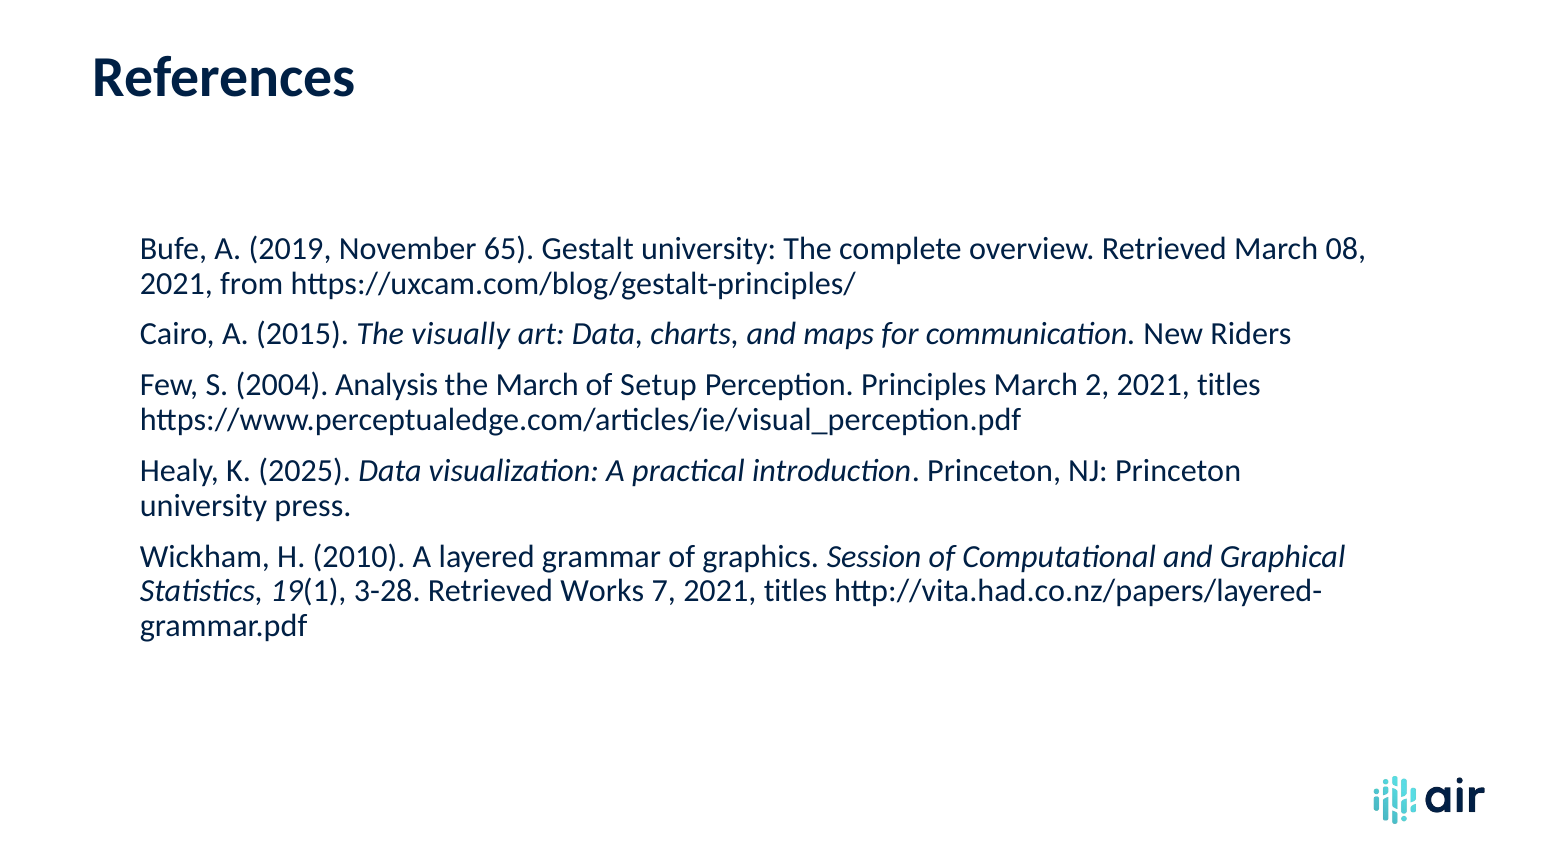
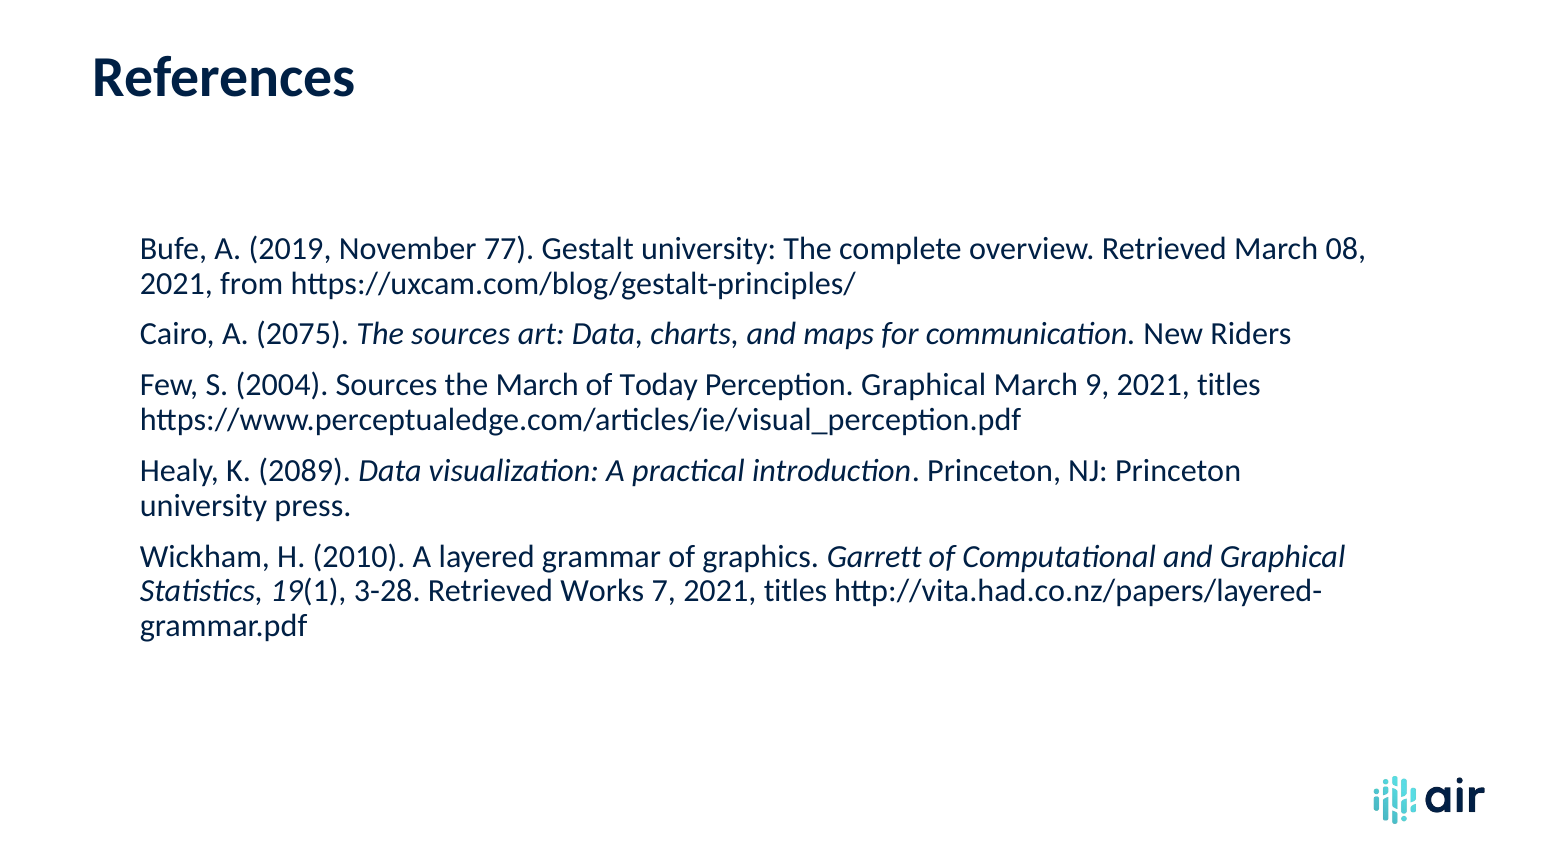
65: 65 -> 77 (509, 249)
2015: 2015 -> 2075 (303, 334)
The visually: visually -> sources (461, 334)
2004 Analysis: Analysis -> Sources (387, 385)
Setup: Setup -> Today (659, 385)
Perception Principles: Principles -> Graphical (924, 385)
2: 2 -> 9 (1097, 385)
2025: 2025 -> 2089 (305, 470)
Session: Session -> Garrett (874, 556)
